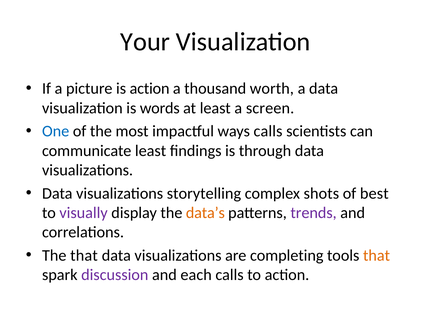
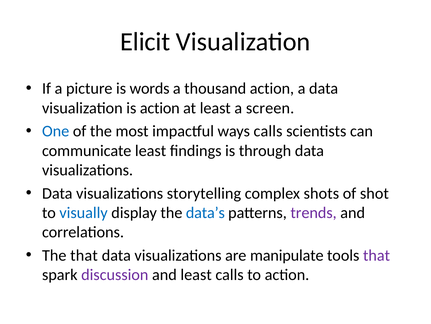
Your: Your -> Elicit (145, 42)
is action: action -> words (150, 88)
thousand worth: worth -> action (272, 88)
is words: words -> action (160, 108)
best: best -> shot (374, 193)
visually colour: purple -> blue (84, 212)
data’s colour: orange -> blue (205, 212)
completing: completing -> manipulate (287, 255)
that colour: orange -> purple (377, 255)
and each: each -> least (196, 274)
